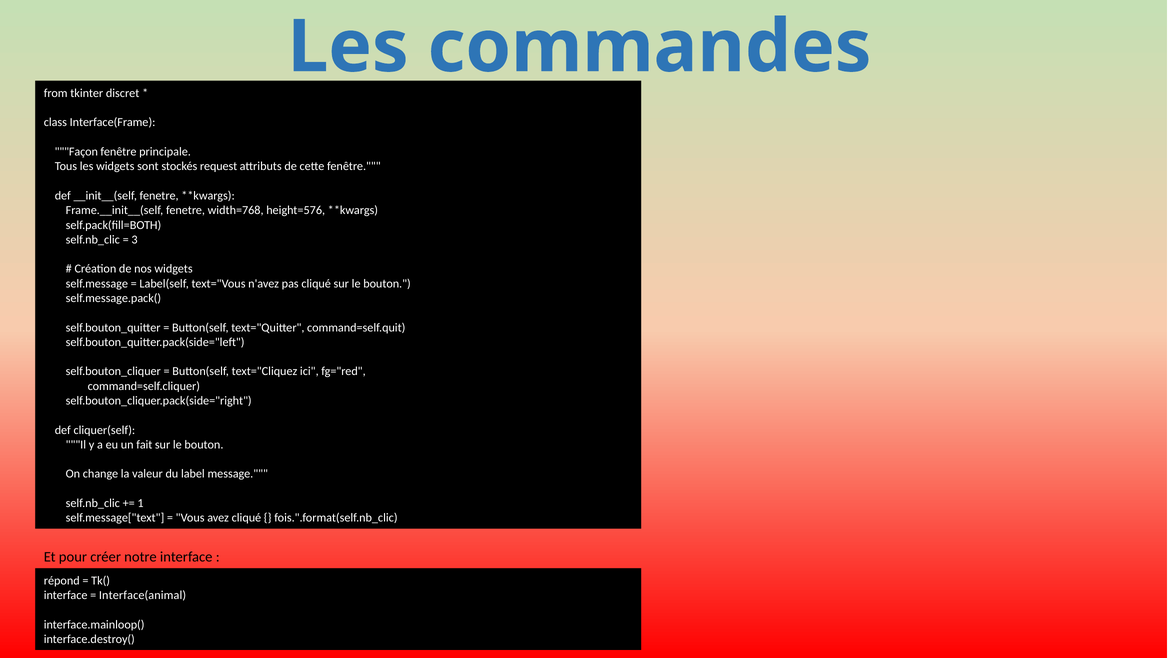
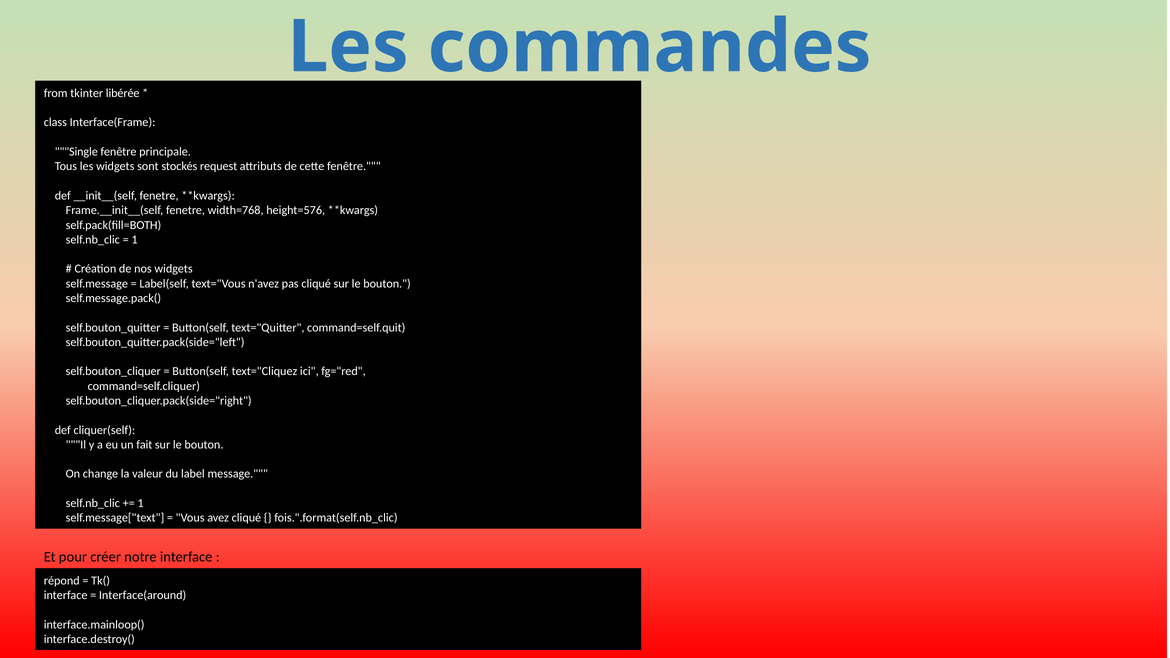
discret: discret -> libérée (123, 93)
Façon: Façon -> Single (76, 152)
3: 3 -> 1 (135, 240)
Interface(animal: Interface(animal -> Interface(around (143, 595)
